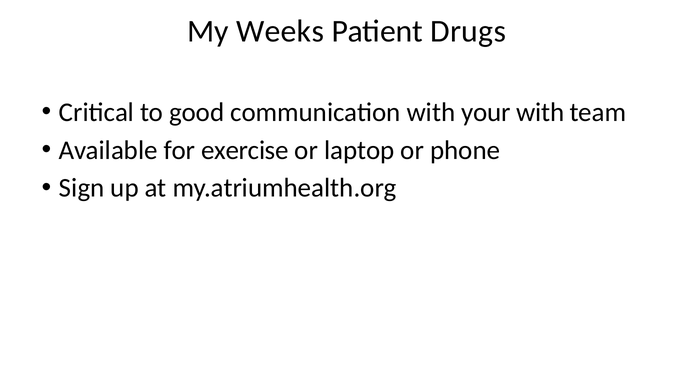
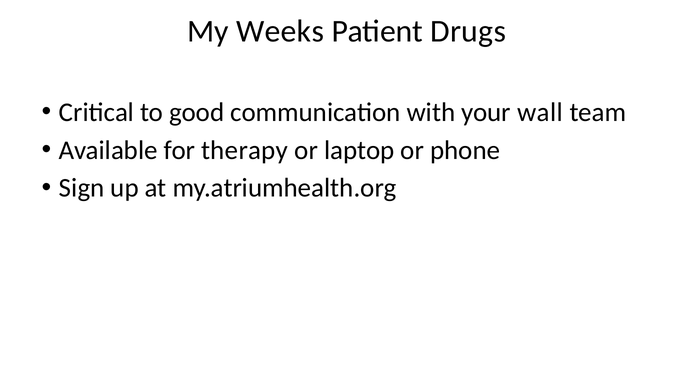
your with: with -> wall (540, 113)
exercise: exercise -> therapy (245, 150)
